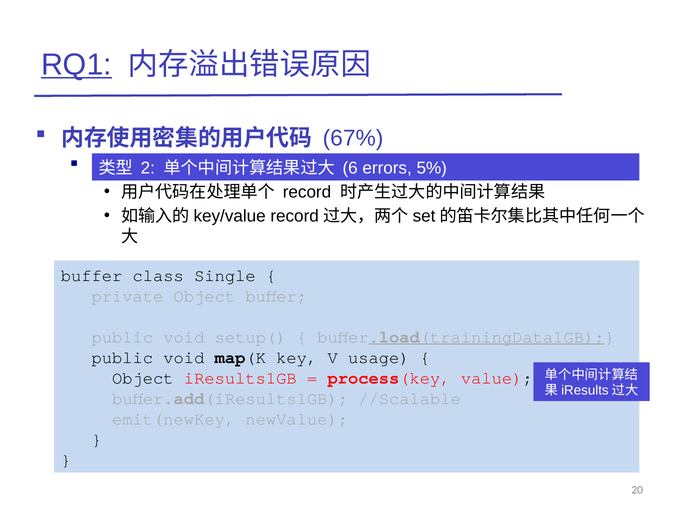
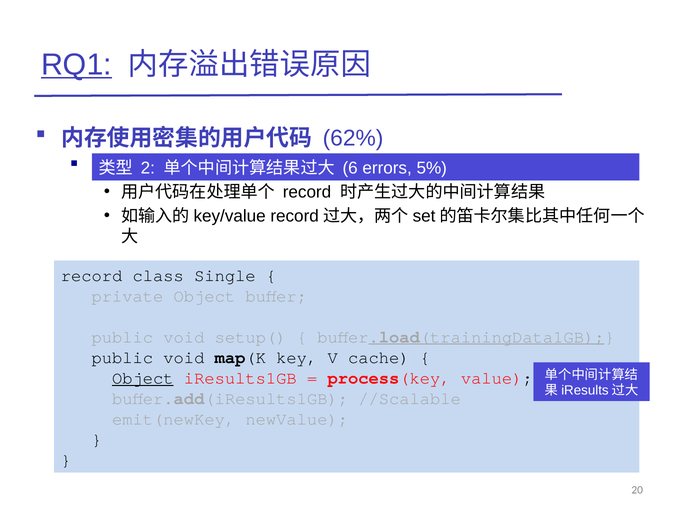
67%: 67% -> 62% (353, 138)
buffer: buffer -> record (92, 275)
usage: usage -> cache (379, 358)
Object underline: none -> present (143, 378)
